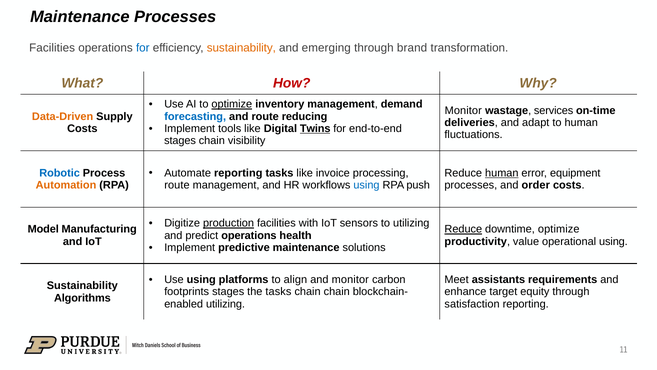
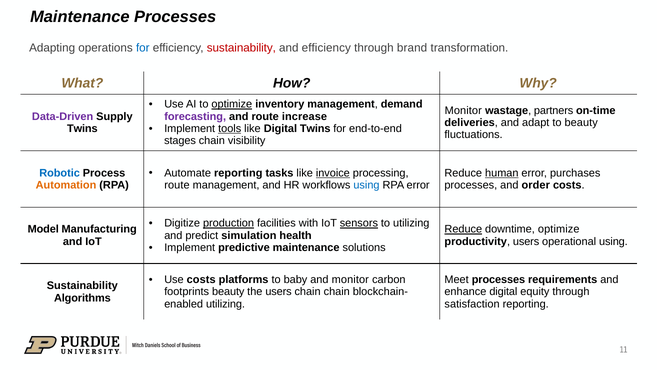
Facilities: Facilities -> Adapting (52, 48)
sustainability colour: orange -> red (241, 48)
and emerging: emerging -> efficiency (326, 48)
How colour: red -> black (292, 83)
services: services -> partners (554, 110)
Data-Driven colour: orange -> purple (63, 116)
forecasting colour: blue -> purple (195, 116)
reducing: reducing -> increase (305, 116)
to human: human -> beauty (581, 122)
tools underline: none -> present (230, 129)
Twins underline: present -> none (315, 129)
Costs: Costs -> Twins (82, 129)
invoice underline: none -> present (333, 173)
equipment: equipment -> purchases (575, 173)
RPA push: push -> error (418, 185)
sensors underline: none -> present (359, 223)
predict operations: operations -> simulation (249, 235)
productivity value: value -> users (526, 241)
Use using: using -> costs (201, 279)
align: align -> baby (295, 279)
Meet assistants: assistants -> processes (498, 279)
footprints stages: stages -> beauty (228, 292)
the tasks: tasks -> users (279, 292)
enhance target: target -> digital (503, 292)
